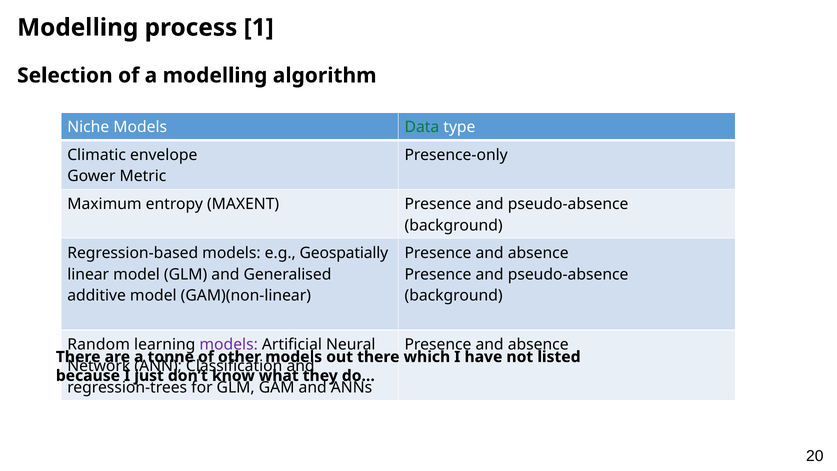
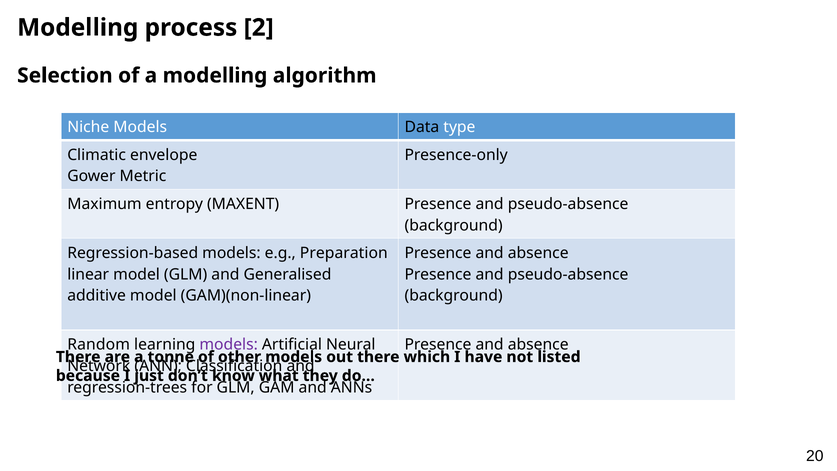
1: 1 -> 2 (259, 28)
Data colour: green -> black (422, 127)
Geospatially: Geospatially -> Preparation (344, 253)
